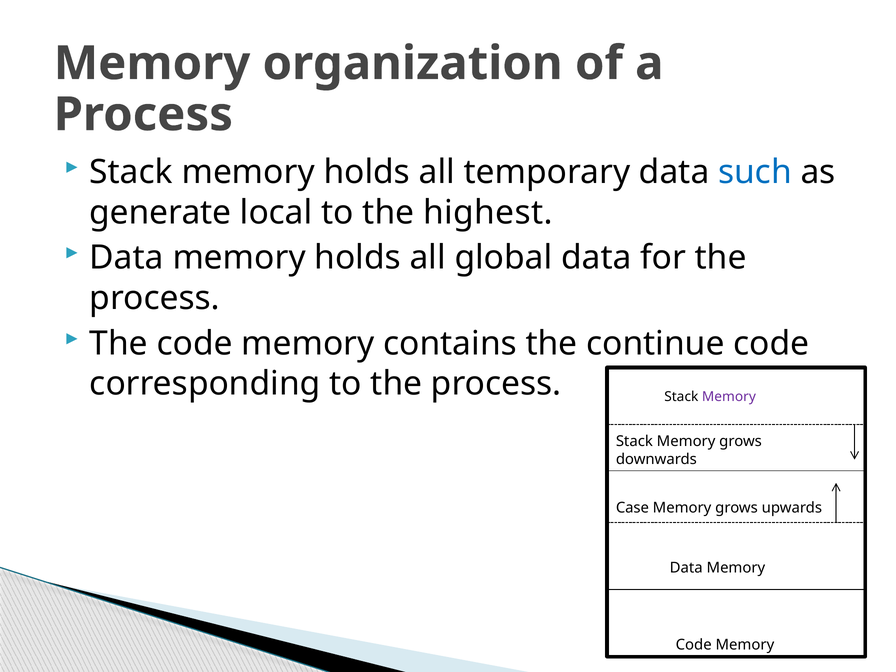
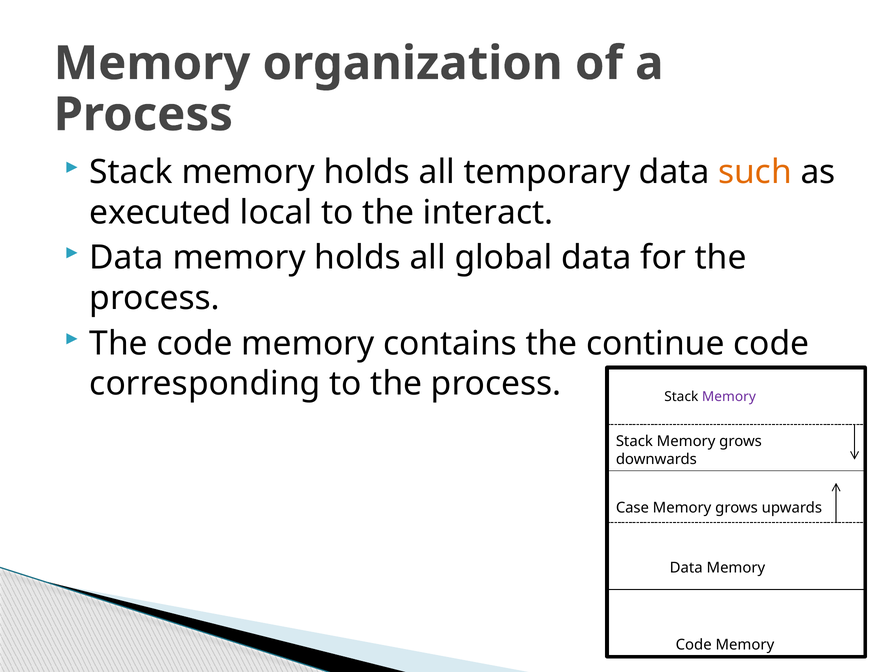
such colour: blue -> orange (755, 172)
generate: generate -> executed (160, 212)
highest: highest -> interact (488, 212)
